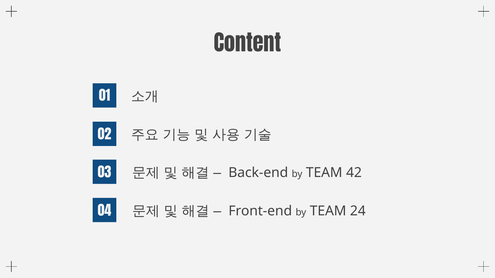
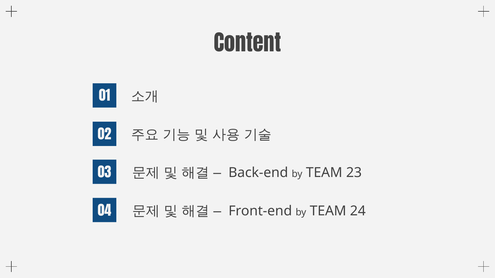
42: 42 -> 23 (354, 173)
